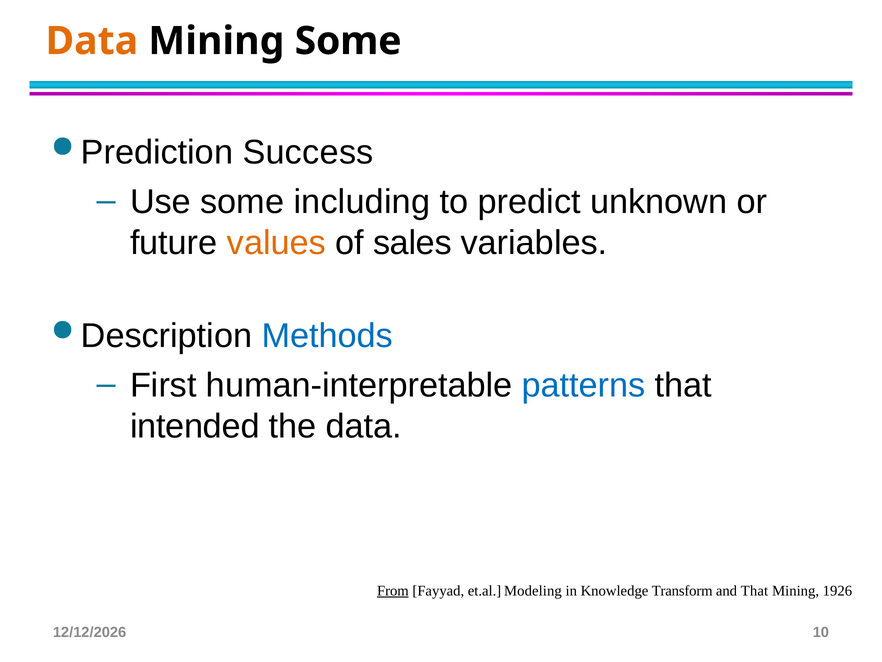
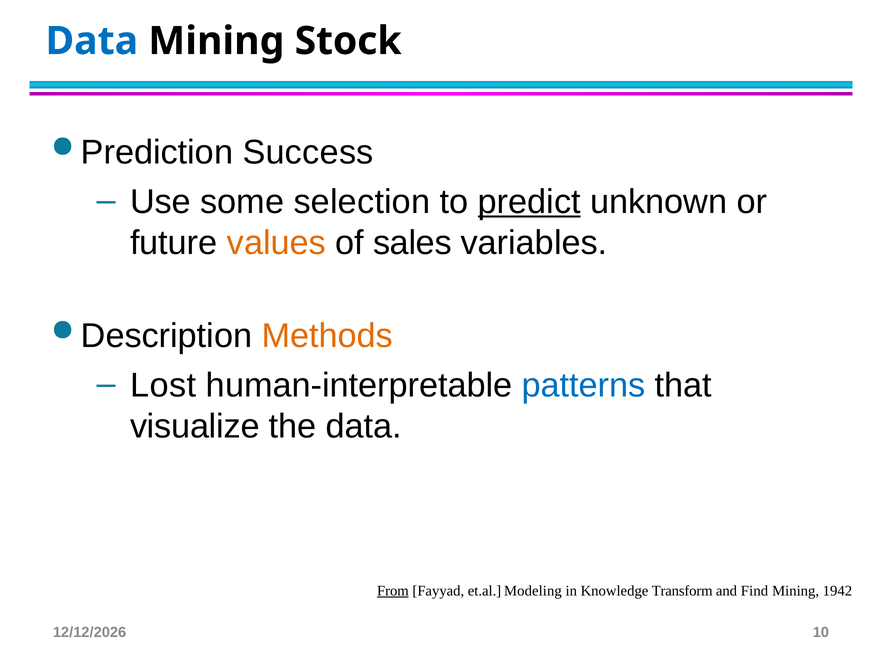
Data colour: orange -> blue (92, 41)
Mining Some: Some -> Stock (348, 41)
including: including -> selection (362, 202)
predict underline: none -> present (529, 202)
Methods colour: blue -> orange (327, 336)
First: First -> Lost (163, 385)
intended: intended -> visualize (195, 426)
and That: That -> Find (755, 590)
1926: 1926 -> 1942 (837, 590)
